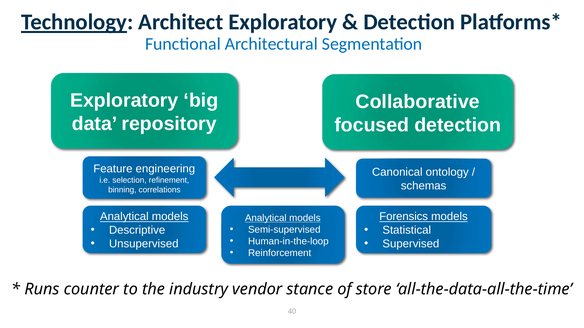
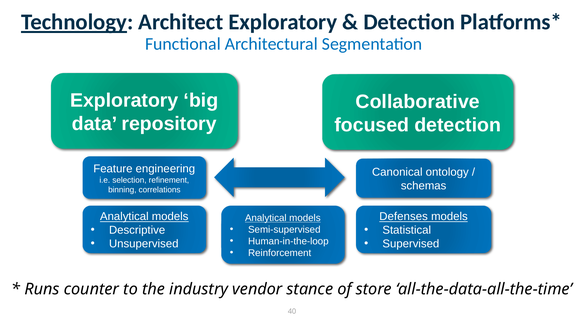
Forensics: Forensics -> Defenses (404, 217)
